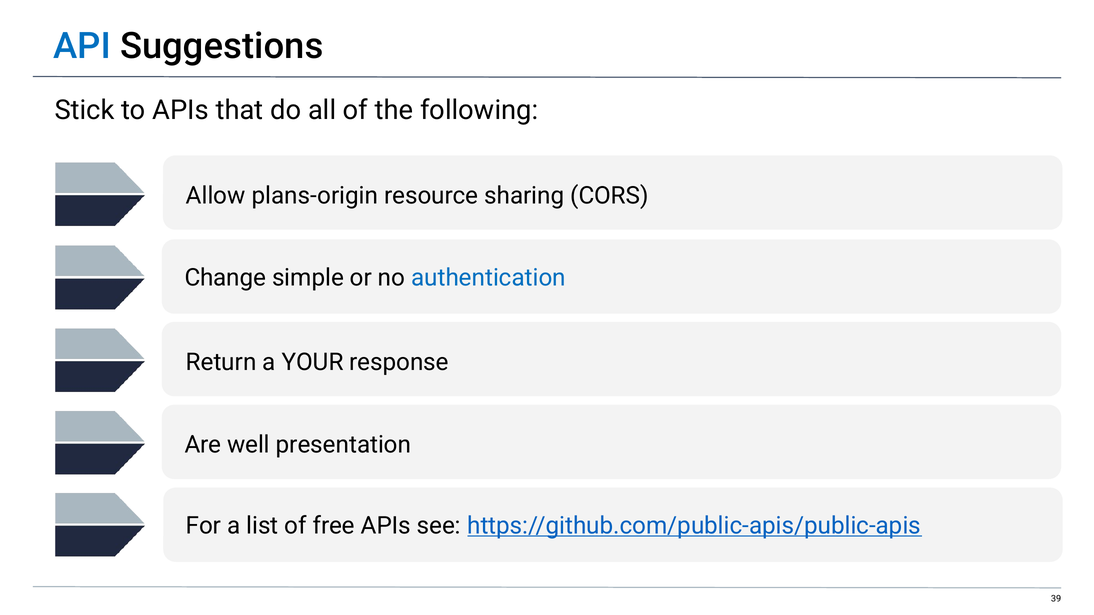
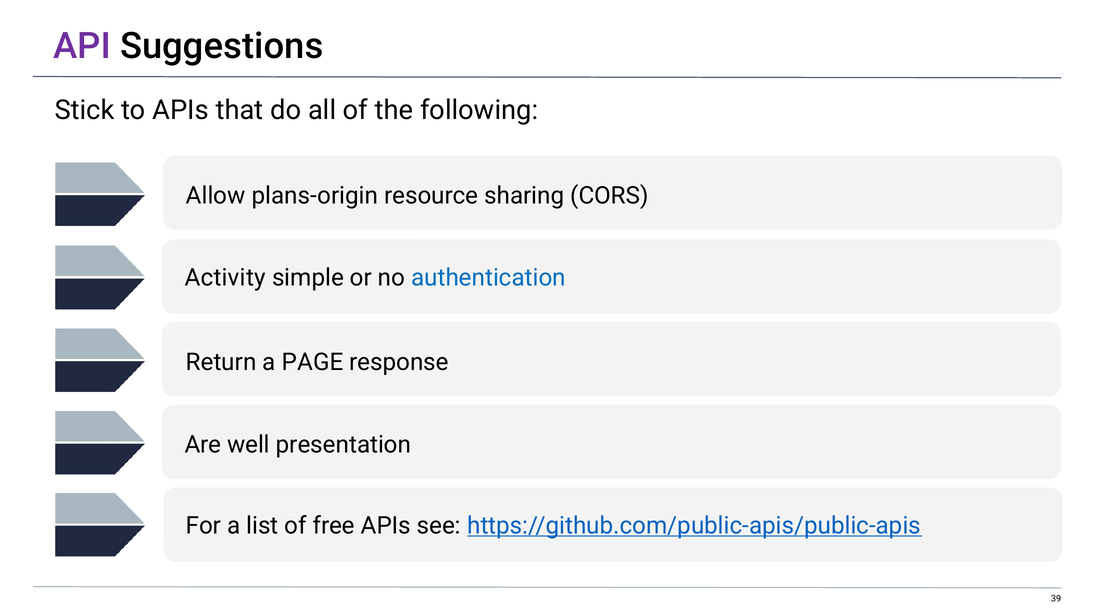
API colour: blue -> purple (82, 46)
Change: Change -> Activity (225, 278)
YOUR: YOUR -> PAGE (313, 363)
